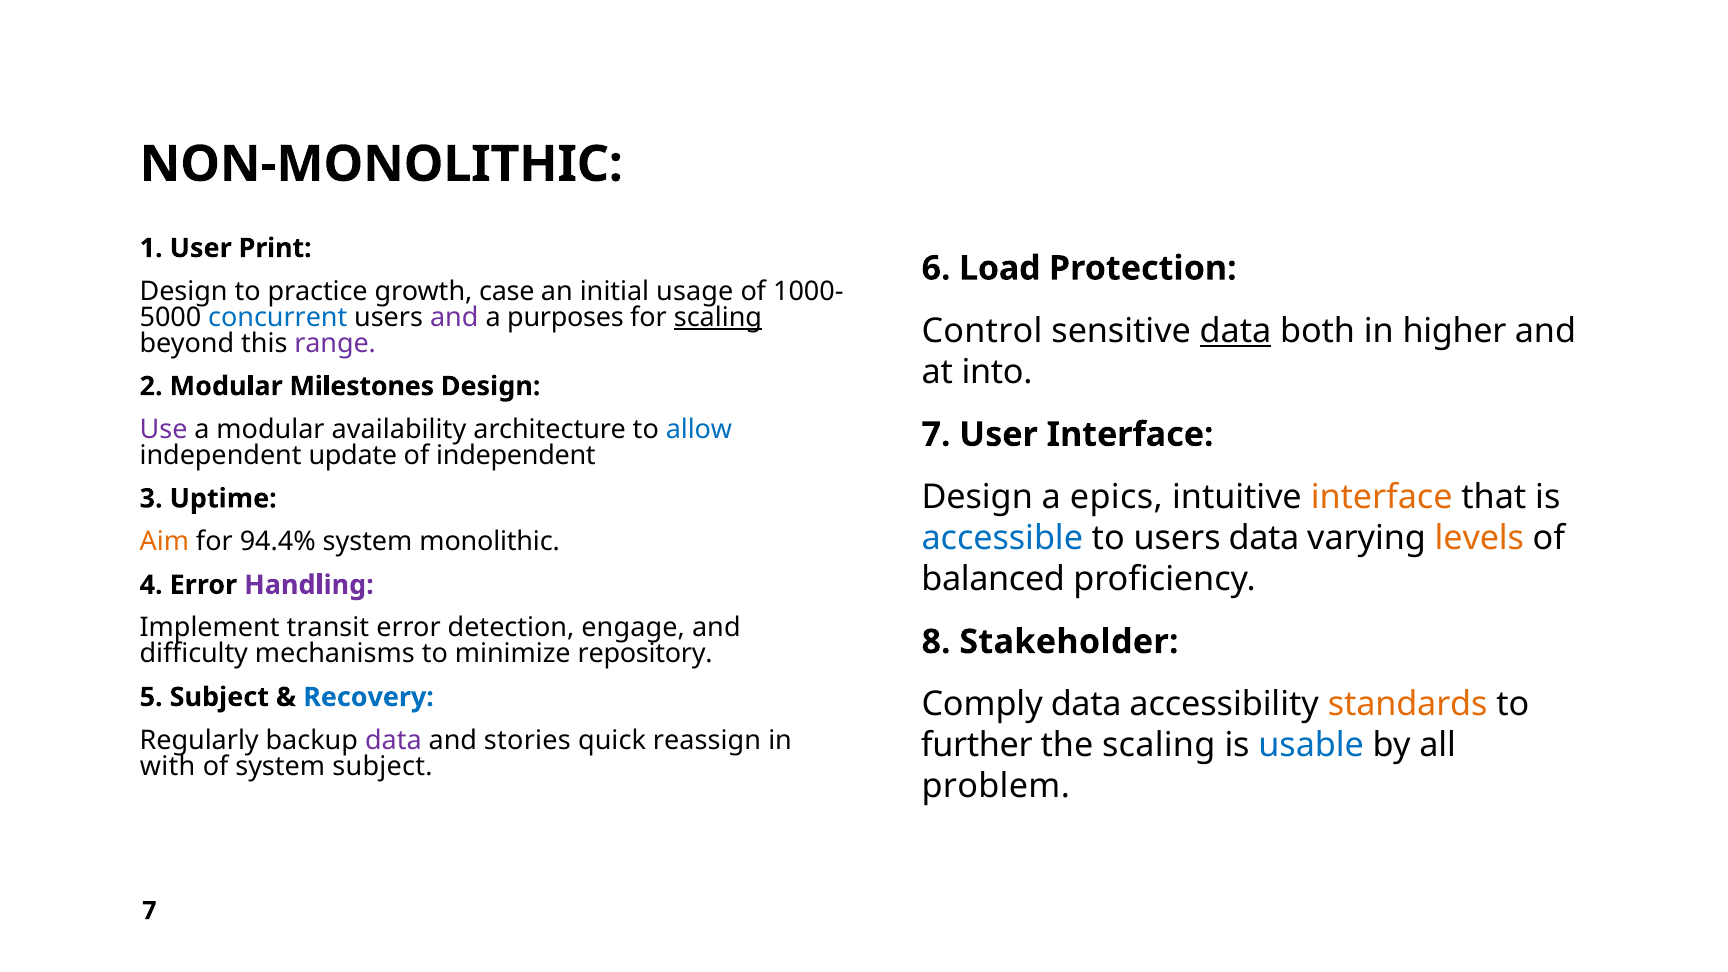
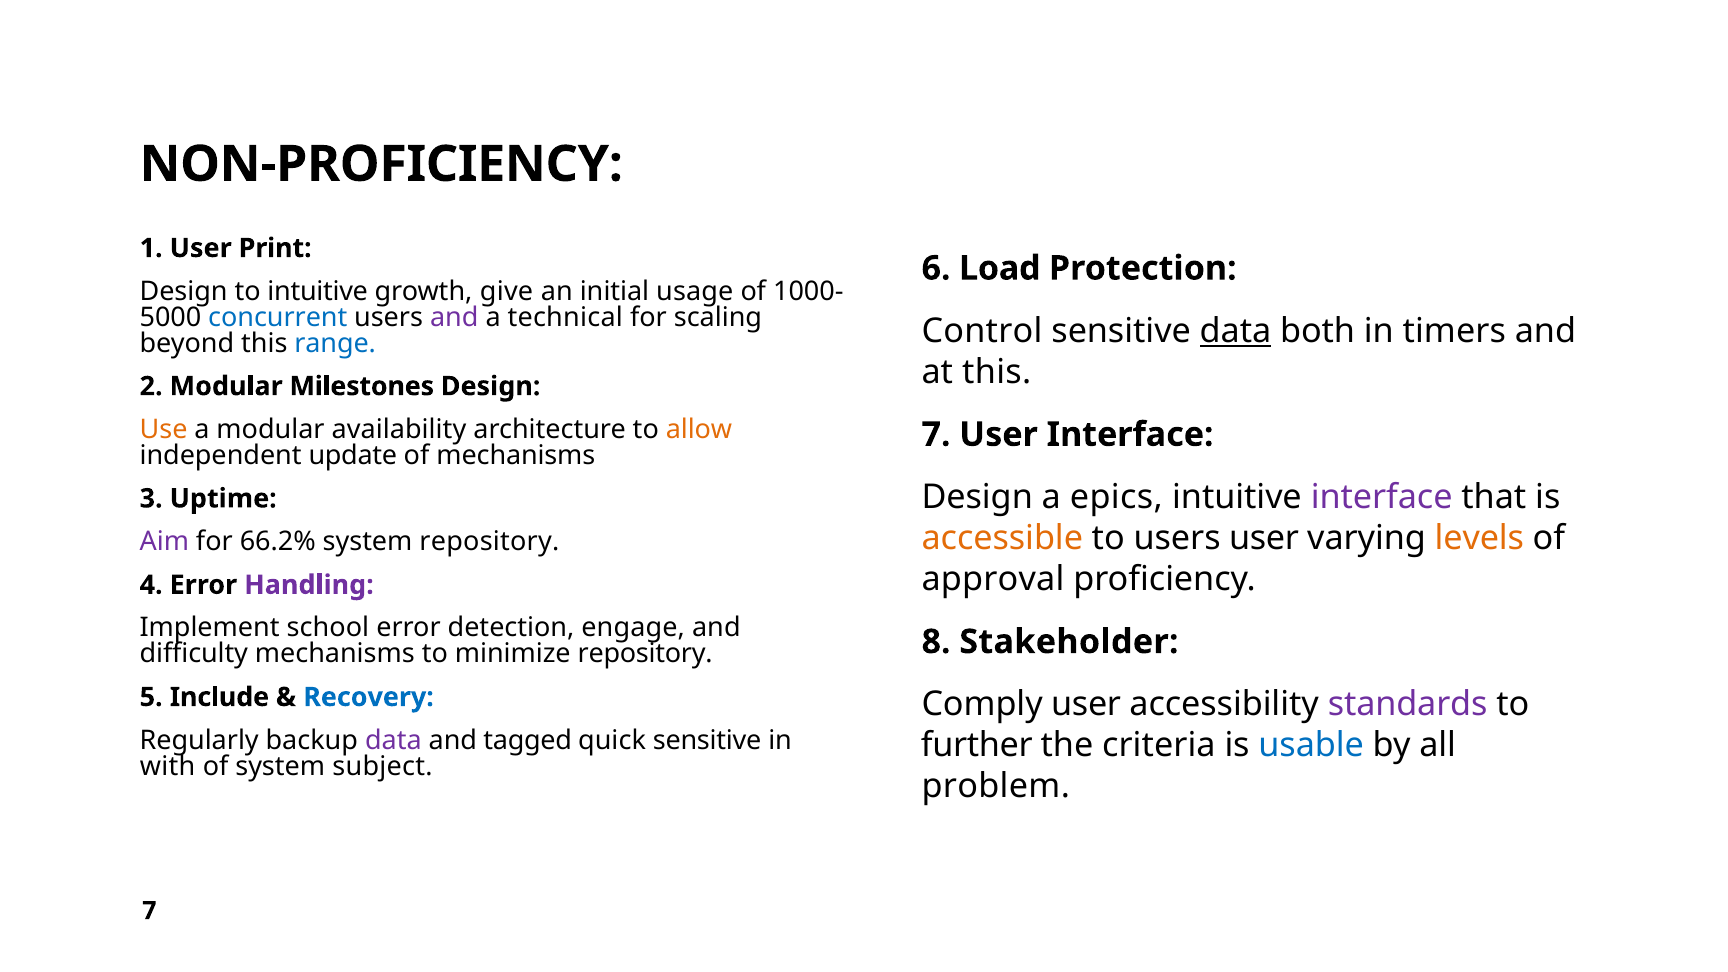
NON-MONOLITHIC: NON-MONOLITHIC -> NON-PROFICIENCY (381, 164)
to practice: practice -> intuitive (318, 291)
case: case -> give (507, 291)
purposes: purposes -> technical (565, 317)
scaling underline: present -> none (718, 317)
higher: higher -> timers (1454, 331)
range colour: purple -> blue (335, 343)
at into: into -> this (997, 372)
Use colour: purple -> orange (164, 429)
allow colour: blue -> orange (699, 429)
of independent: independent -> mechanisms (516, 455)
interface colour: orange -> purple (1382, 497)
accessible colour: blue -> orange (1002, 538)
users data: data -> user (1264, 538)
Aim colour: orange -> purple (164, 542)
94.4%: 94.4% -> 66.2% (278, 542)
system monolithic: monolithic -> repository (489, 542)
balanced: balanced -> approval (993, 579)
transit: transit -> school (328, 628)
5 Subject: Subject -> Include (219, 697)
Comply data: data -> user (1086, 704)
standards colour: orange -> purple (1408, 704)
stories: stories -> tagged (528, 740)
quick reassign: reassign -> sensitive (707, 740)
the scaling: scaling -> criteria (1159, 745)
